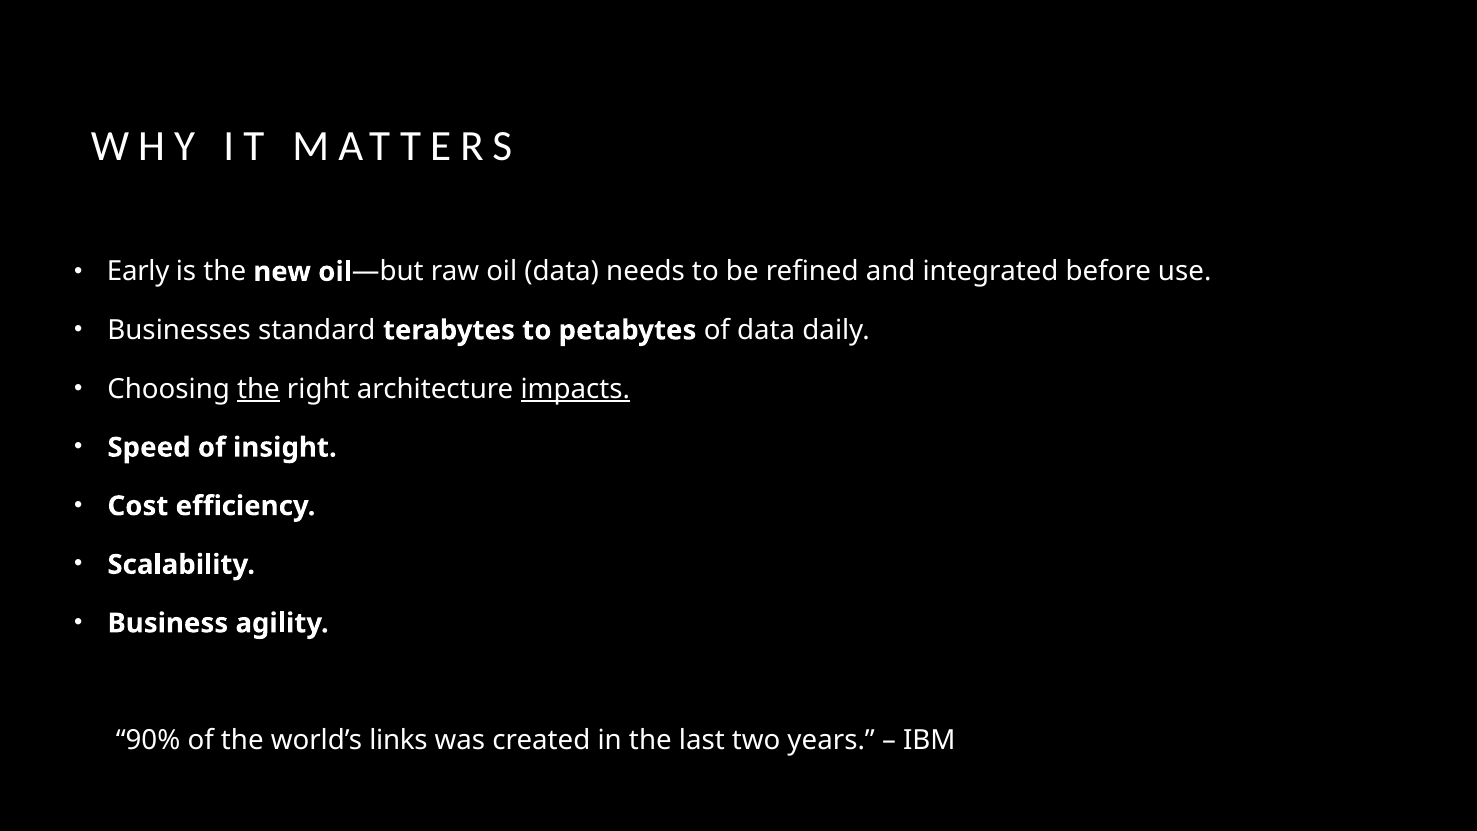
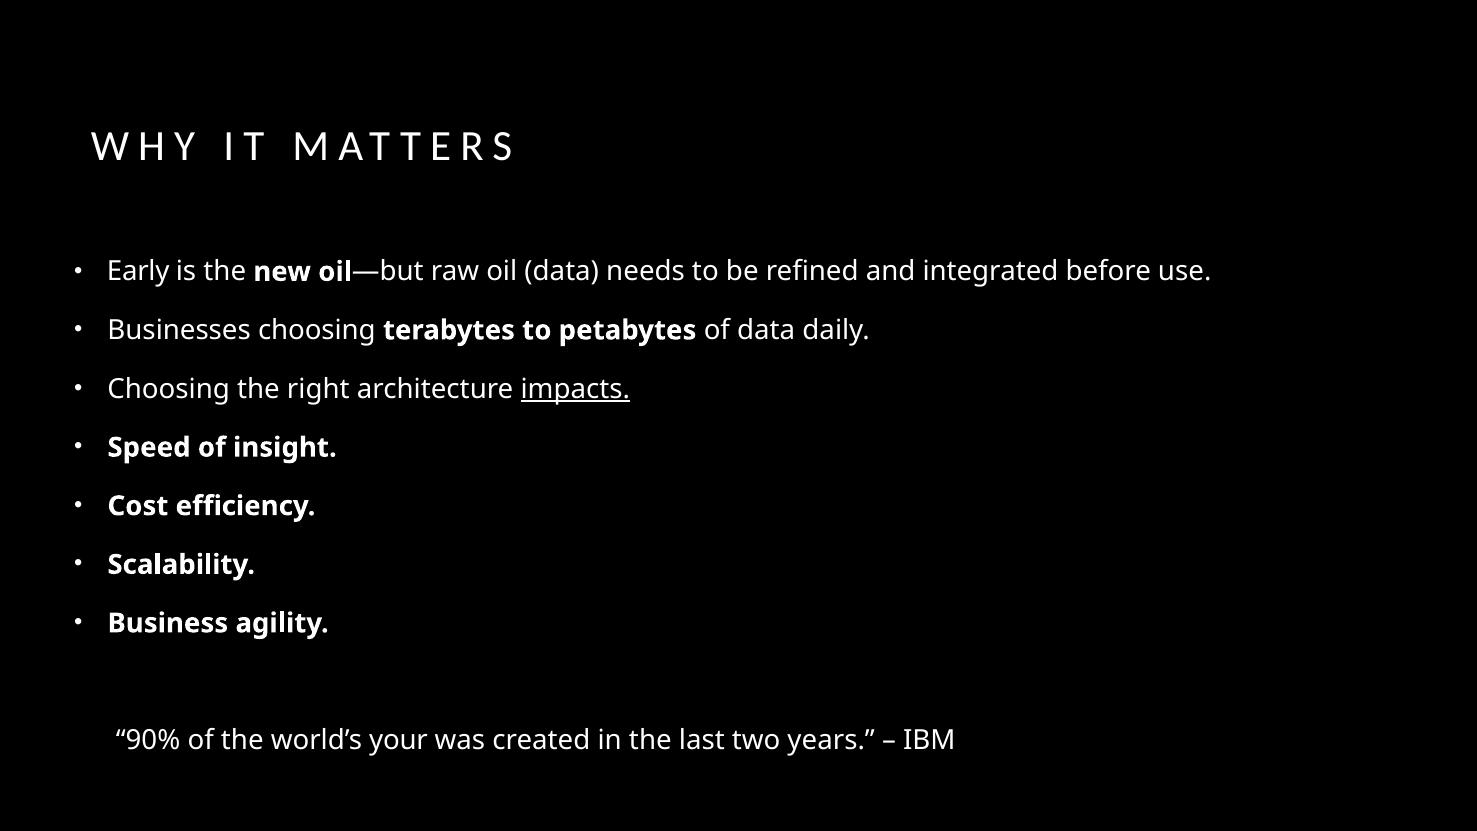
Businesses standard: standard -> choosing (317, 330)
the underline: present -> none (258, 389)
links: links -> your (398, 740)
